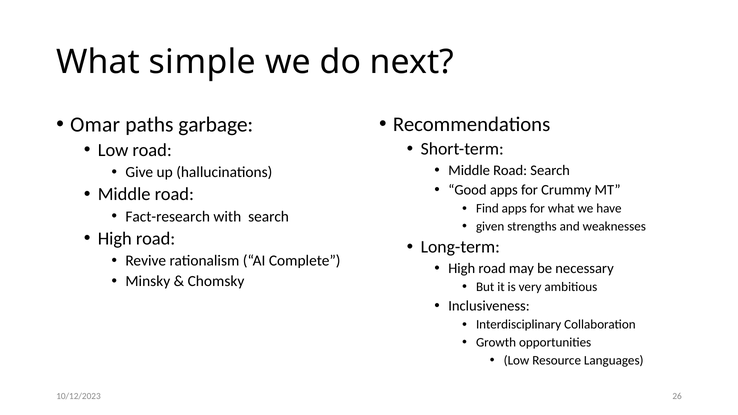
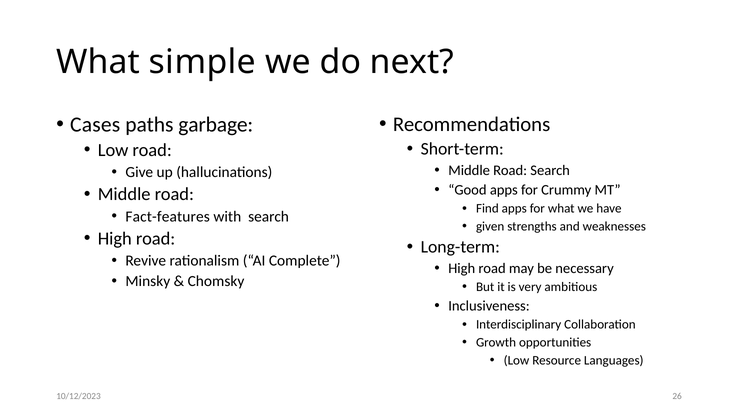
Omar: Omar -> Cases (95, 125)
Fact-research: Fact-research -> Fact-features (168, 217)
